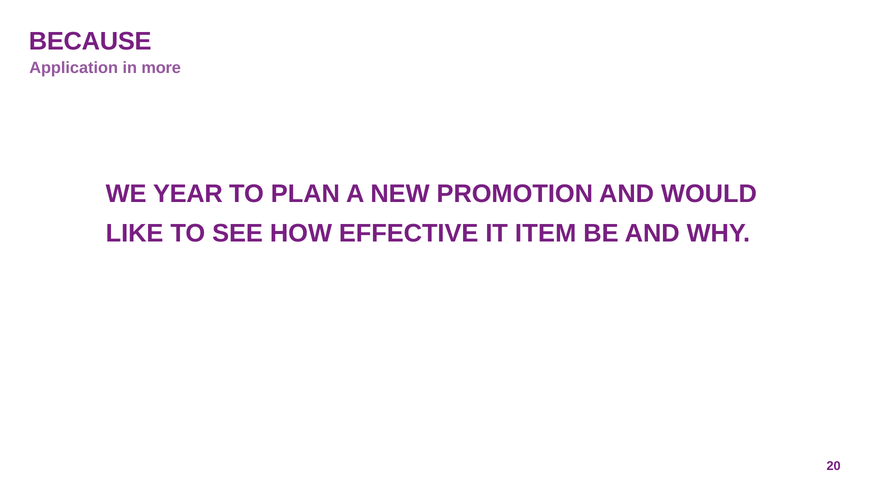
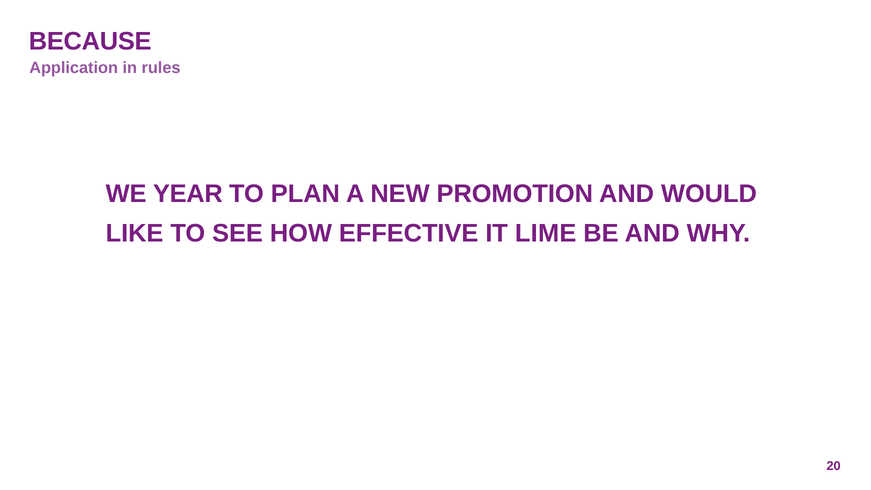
more: more -> rules (161, 68)
ITEM: ITEM -> LIME (546, 233)
